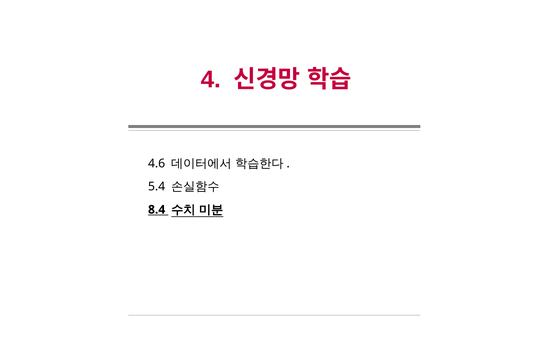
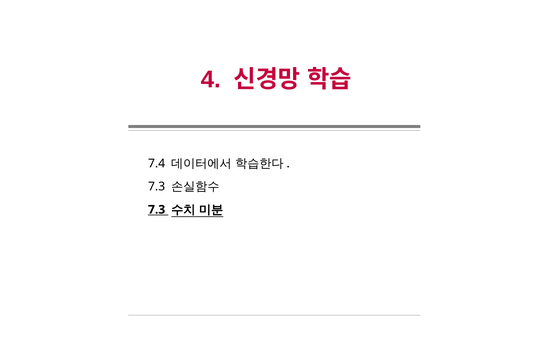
4.6: 4.6 -> 7.4 (157, 163)
5.4: 5.4 -> 7.3 (157, 187)
8.4: 8.4 -> 7.3 (157, 210)
